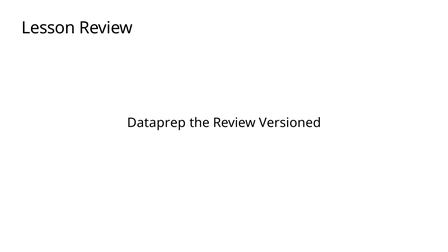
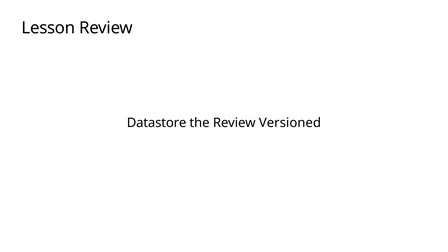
Dataprep: Dataprep -> Datastore (157, 123)
